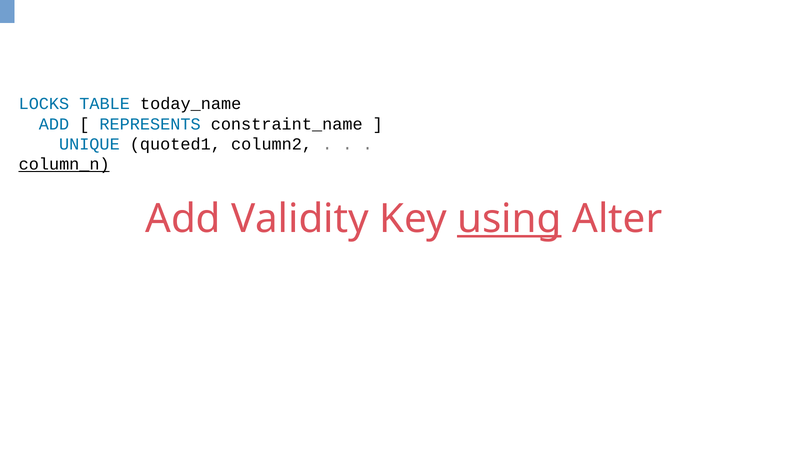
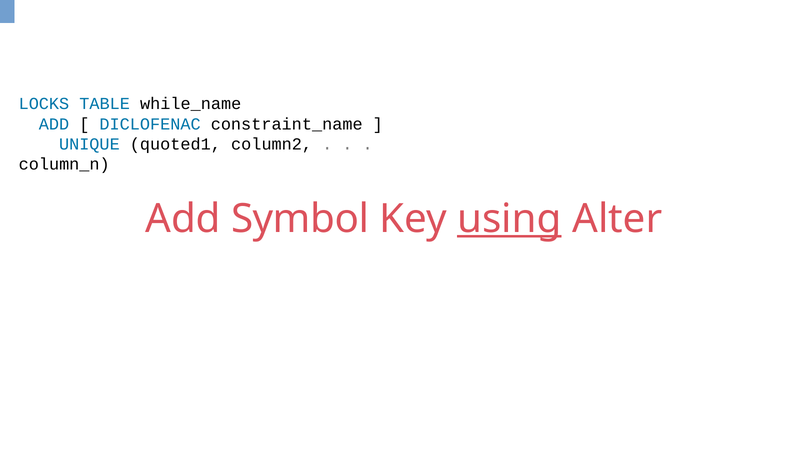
today_name: today_name -> while_name (191, 104)
REPRESENTS: REPRESENTS -> DICLOFENAC (150, 124)
column_n underline: present -> none (64, 165)
Validity: Validity -> Symbol (300, 219)
